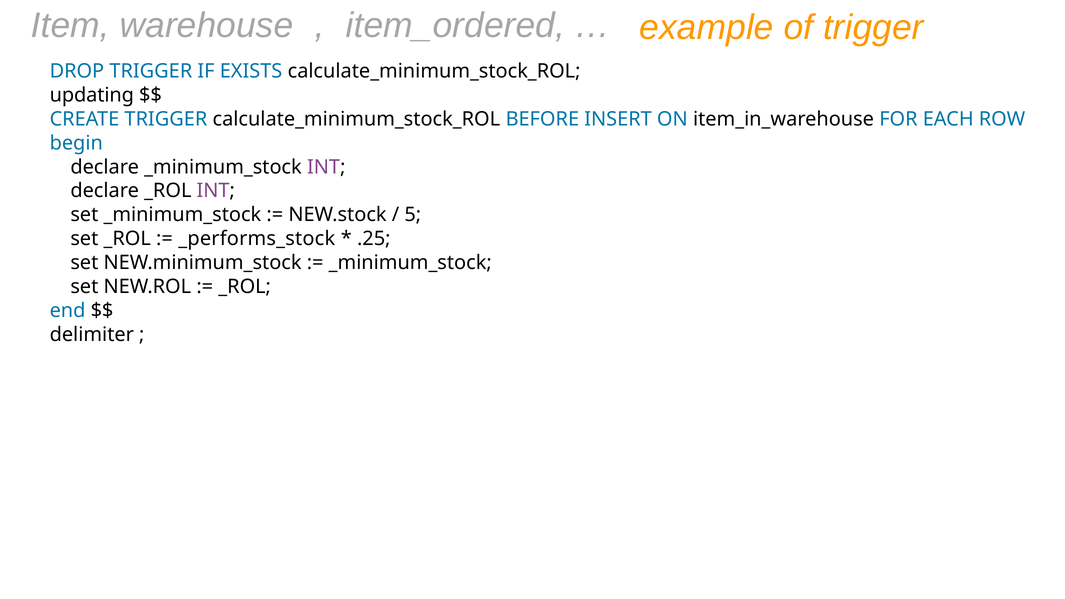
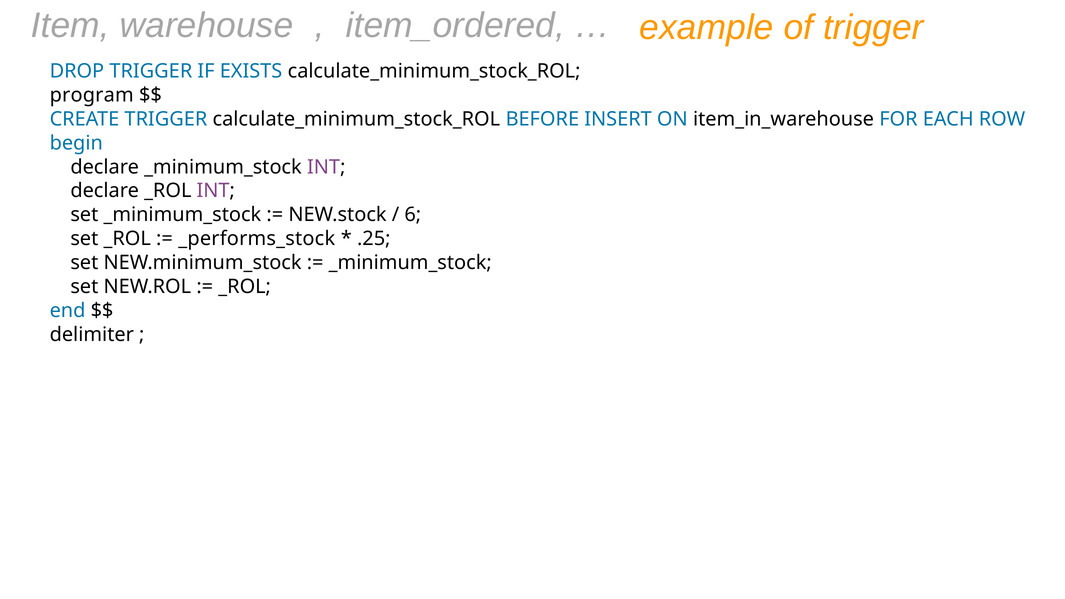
updating: updating -> program (92, 95)
5: 5 -> 6 (413, 215)
